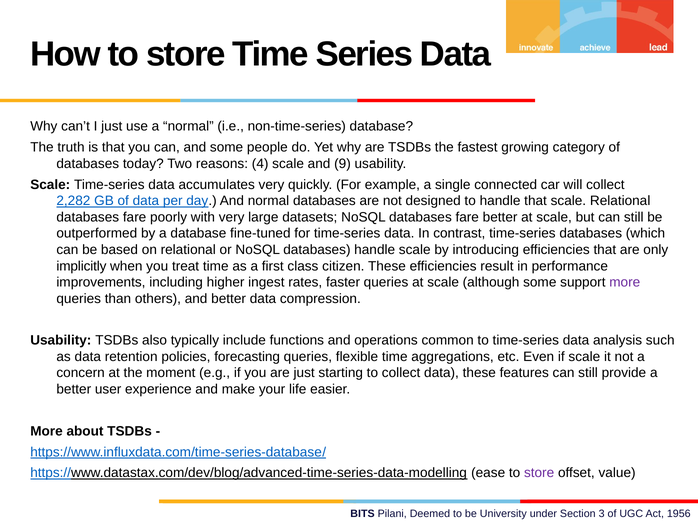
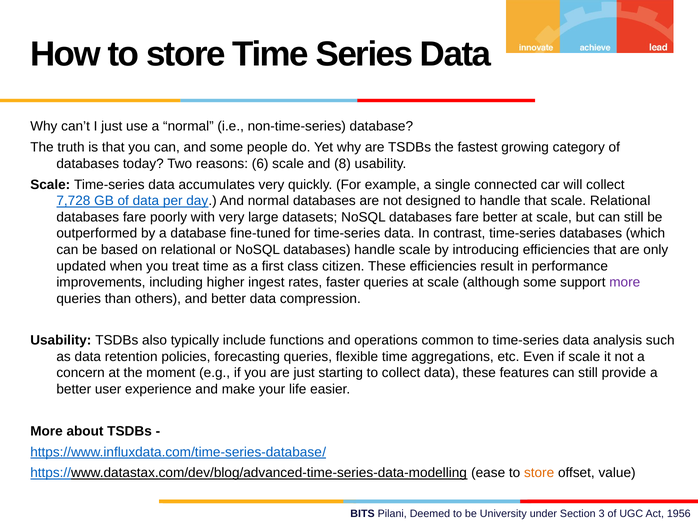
4: 4 -> 6 (260, 164)
9: 9 -> 8 (343, 164)
2,282: 2,282 -> 7,728 (73, 201)
implicitly: implicitly -> updated (81, 266)
store colour: purple -> orange (539, 473)
